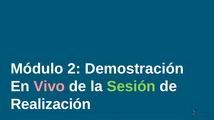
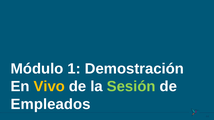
2: 2 -> 1 (74, 69)
Vivo colour: pink -> yellow (49, 87)
Realización: Realización -> Empleados (51, 105)
